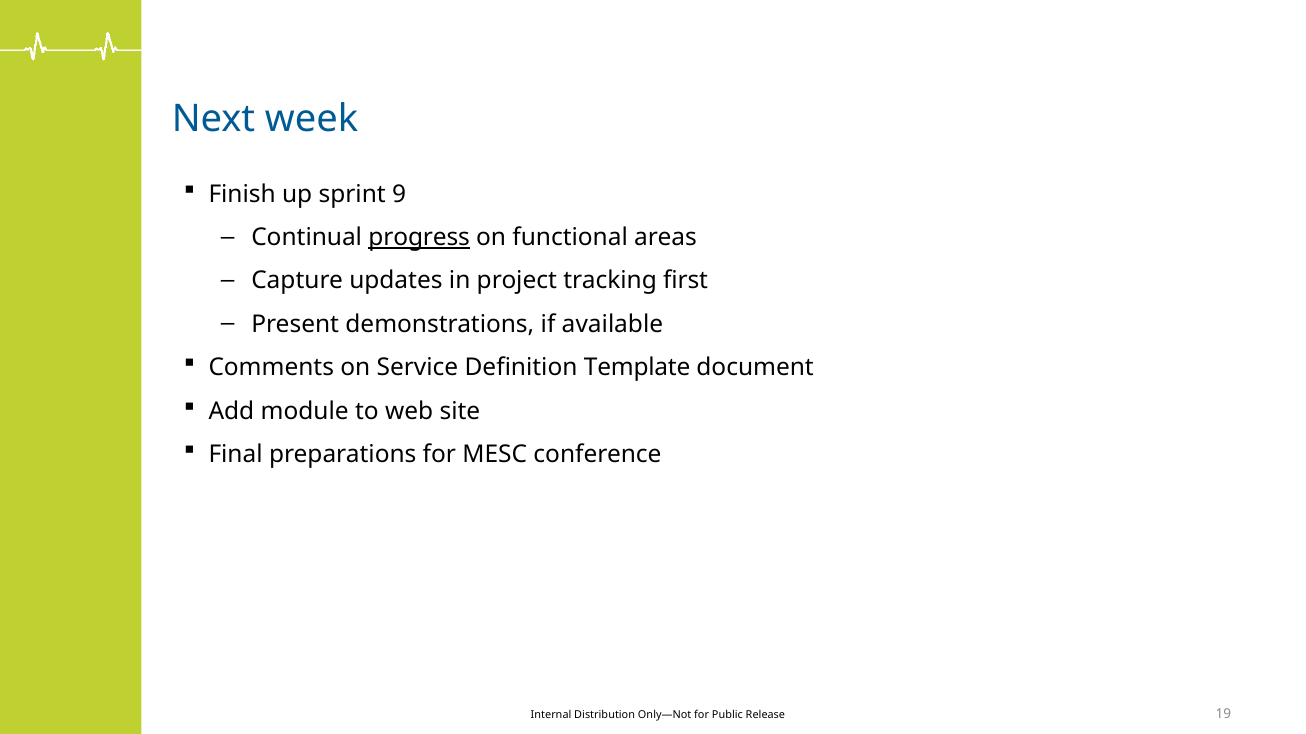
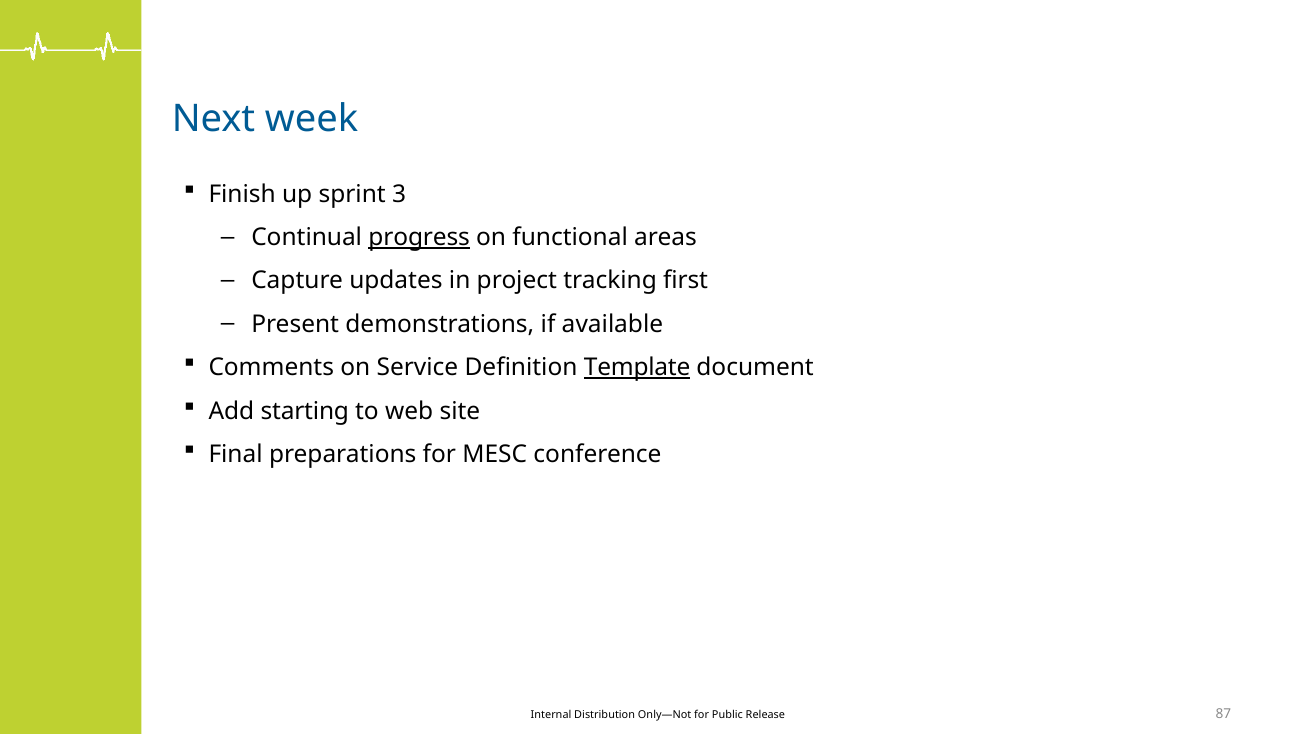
9: 9 -> 3 (399, 194)
Template underline: none -> present (637, 368)
module: module -> starting (305, 411)
19: 19 -> 87 (1223, 715)
